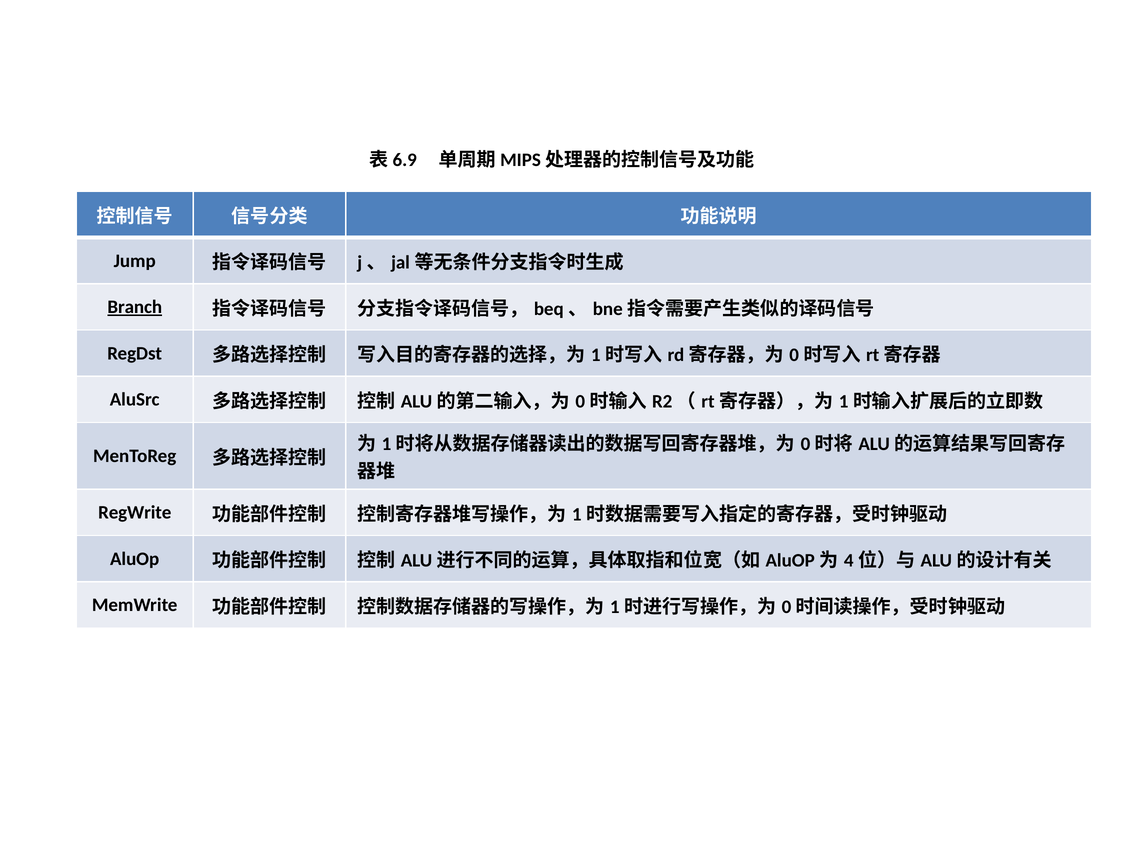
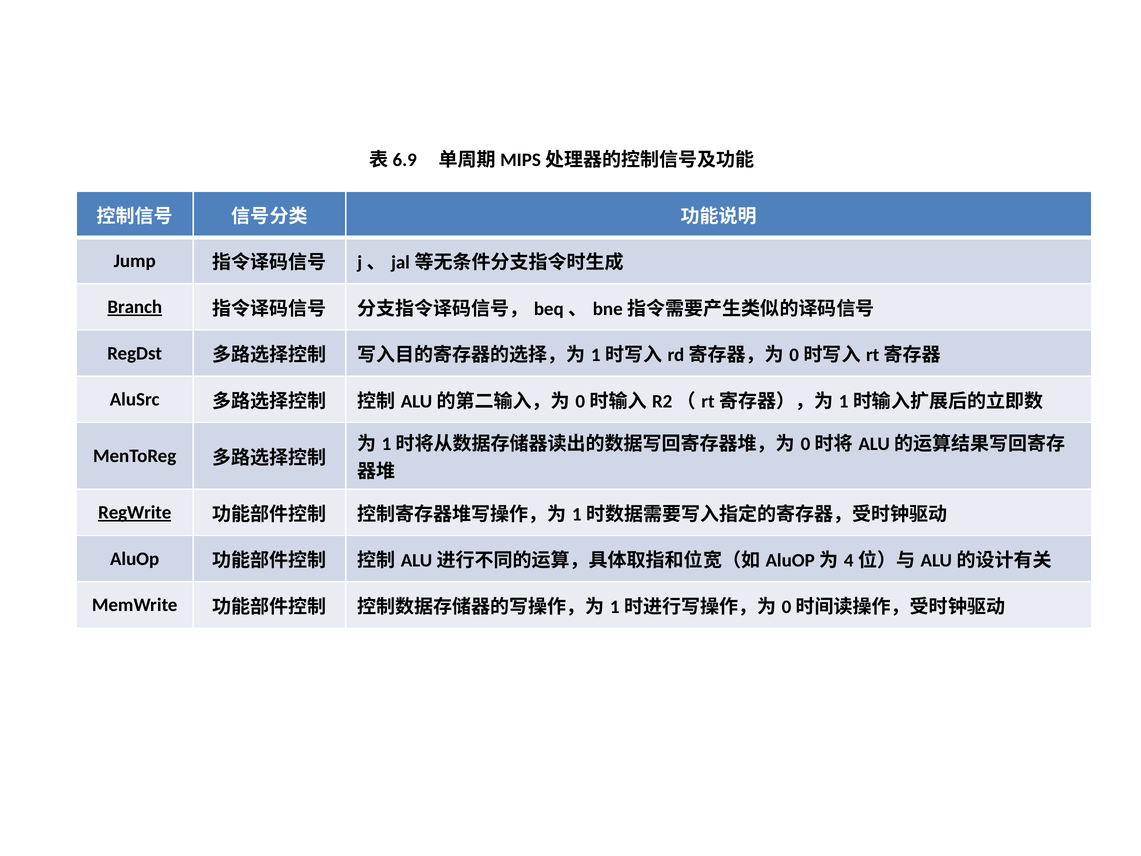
RegWrite underline: none -> present (135, 512)
